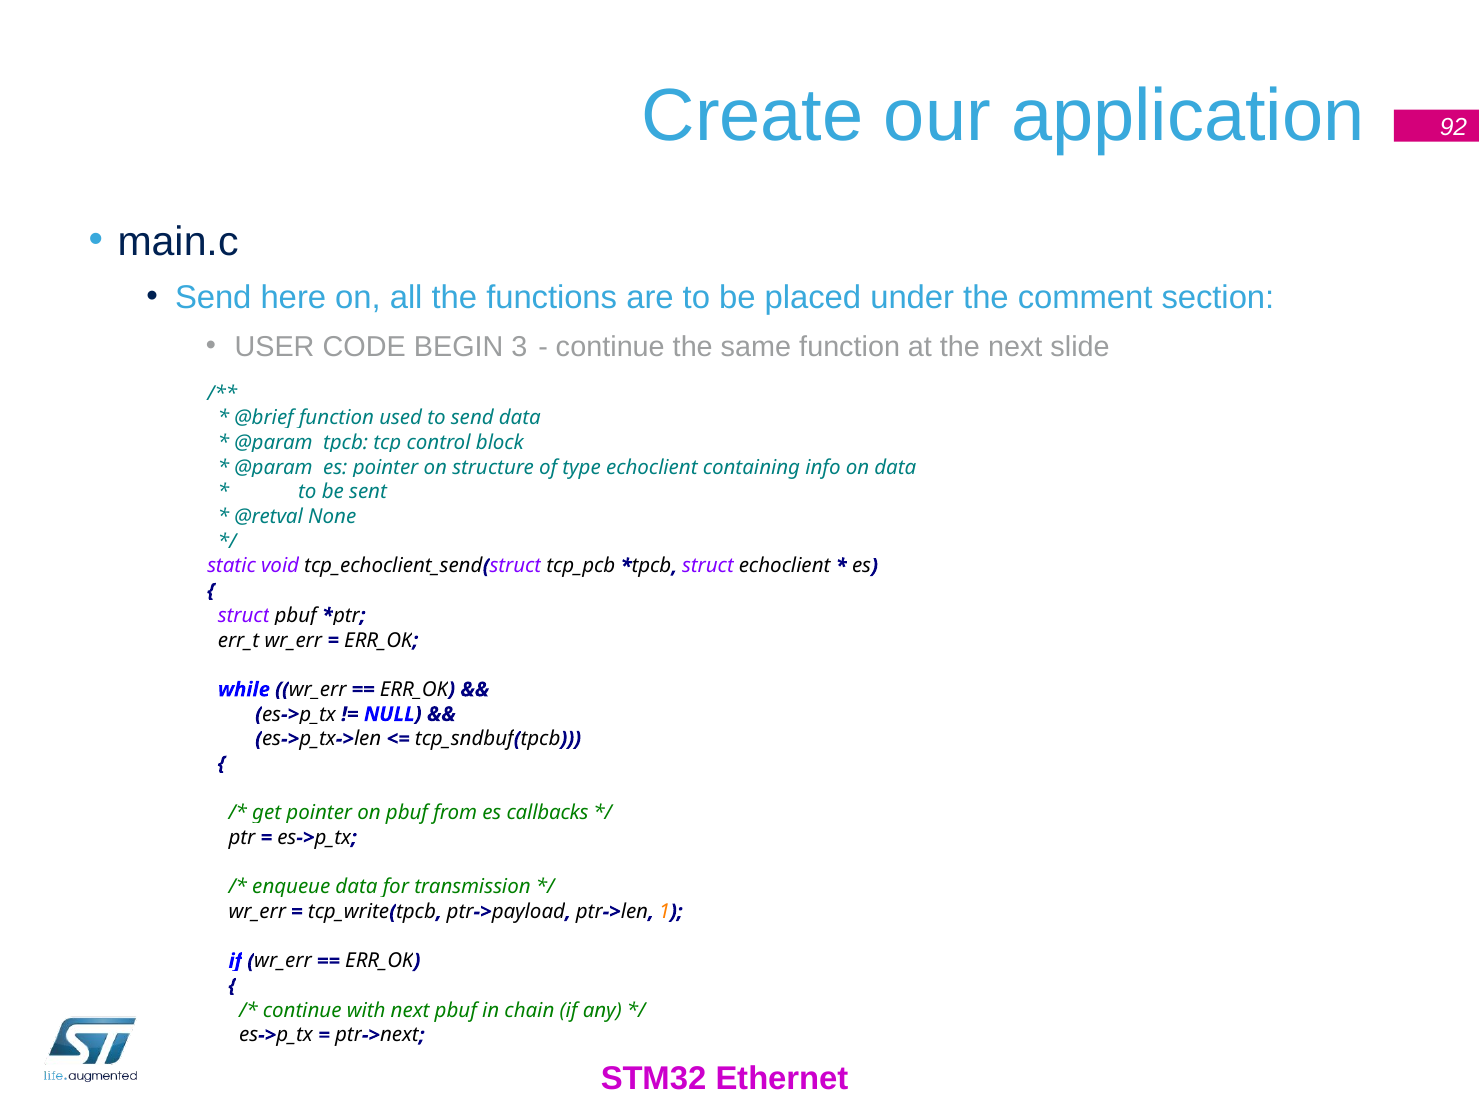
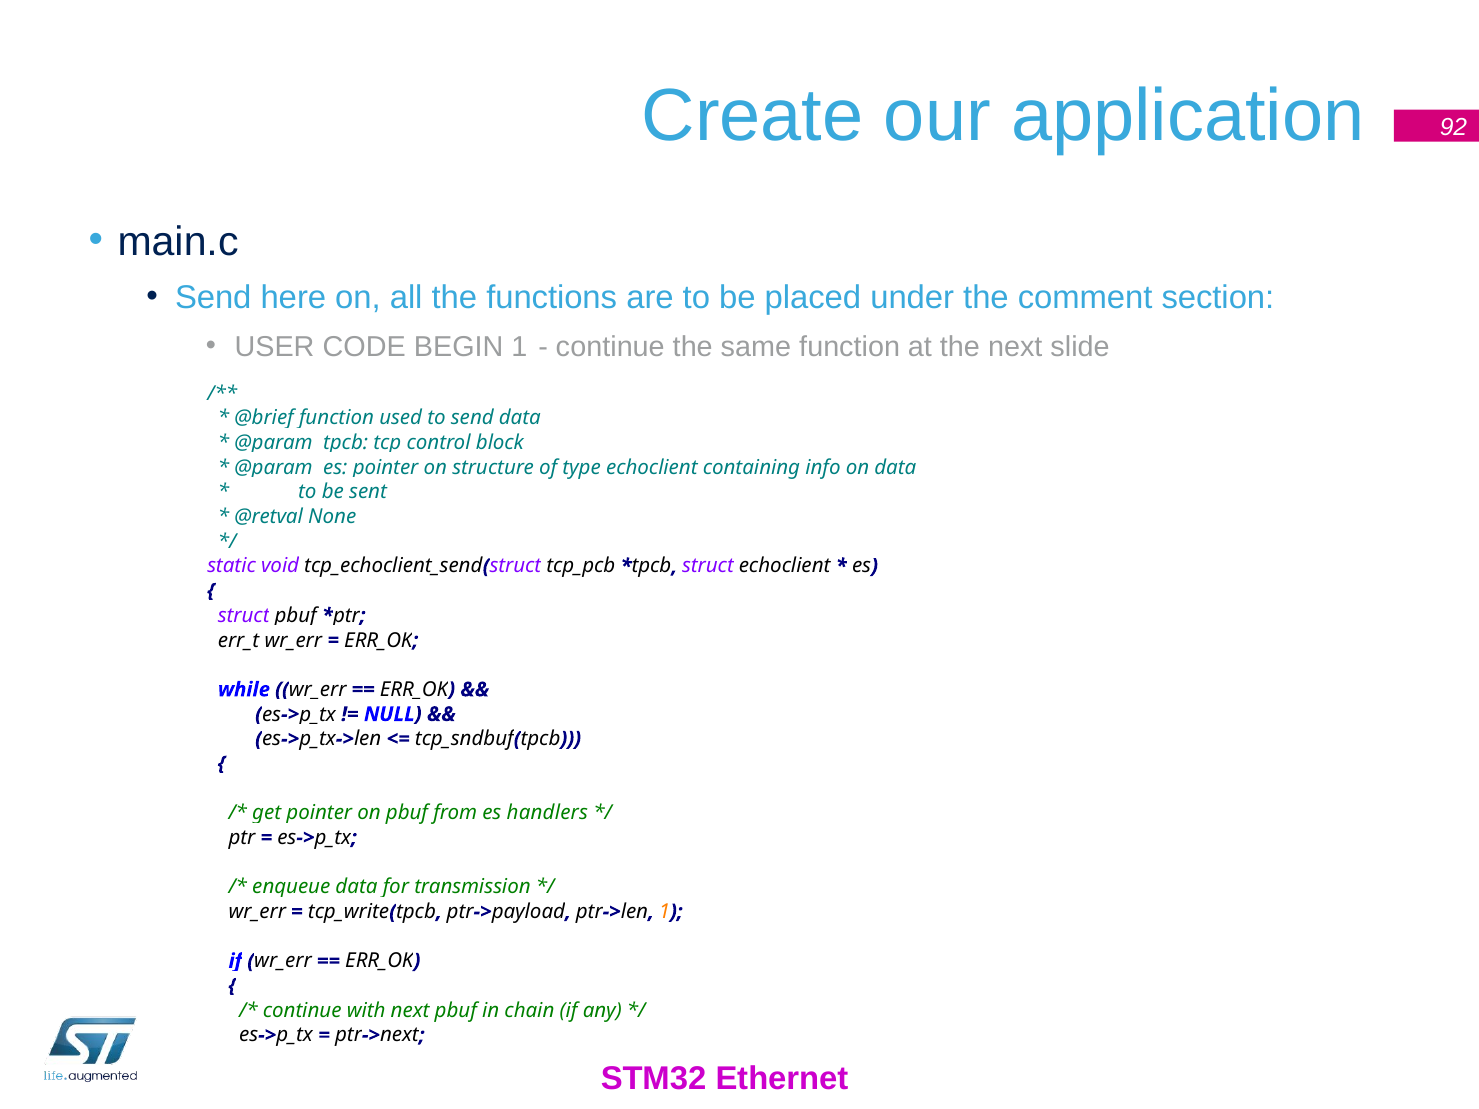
BEGIN 3: 3 -> 1 (519, 347)
callbacks: callbacks -> handlers (547, 813)
